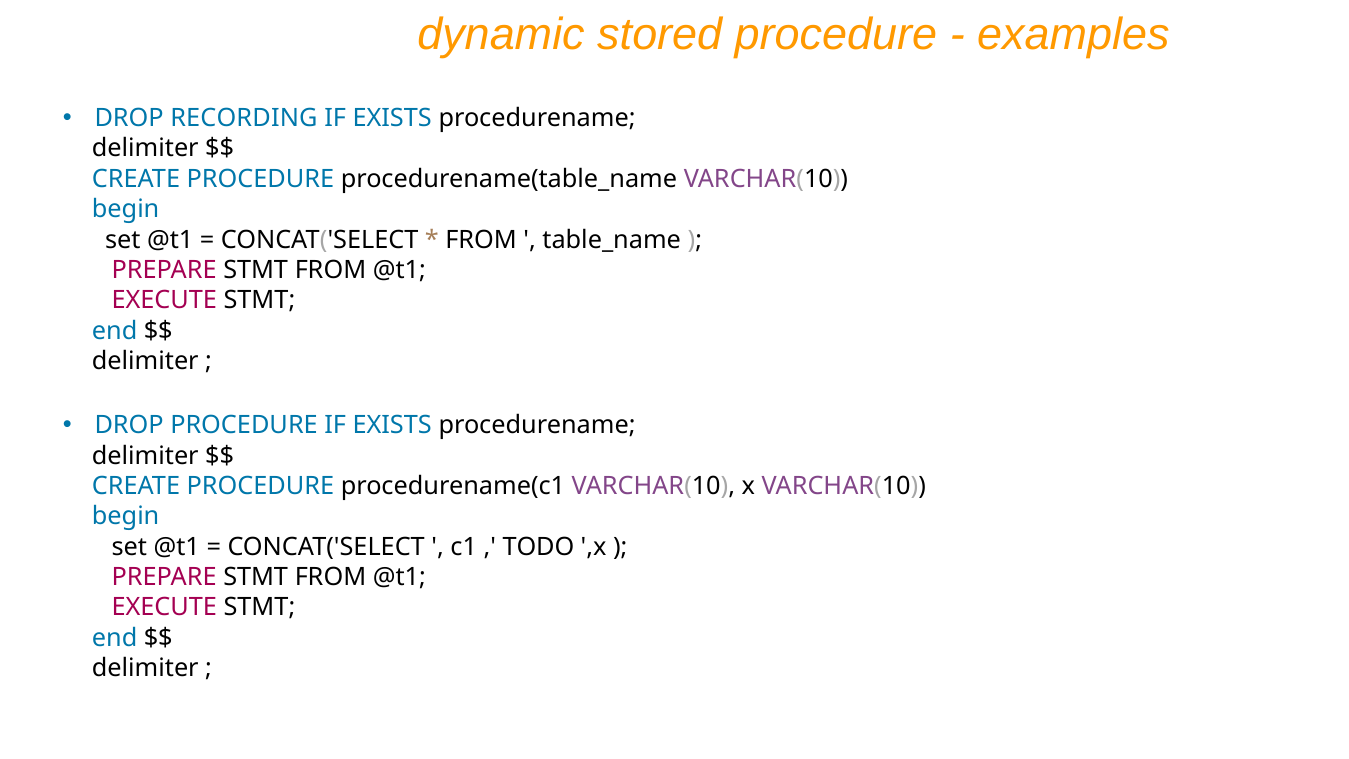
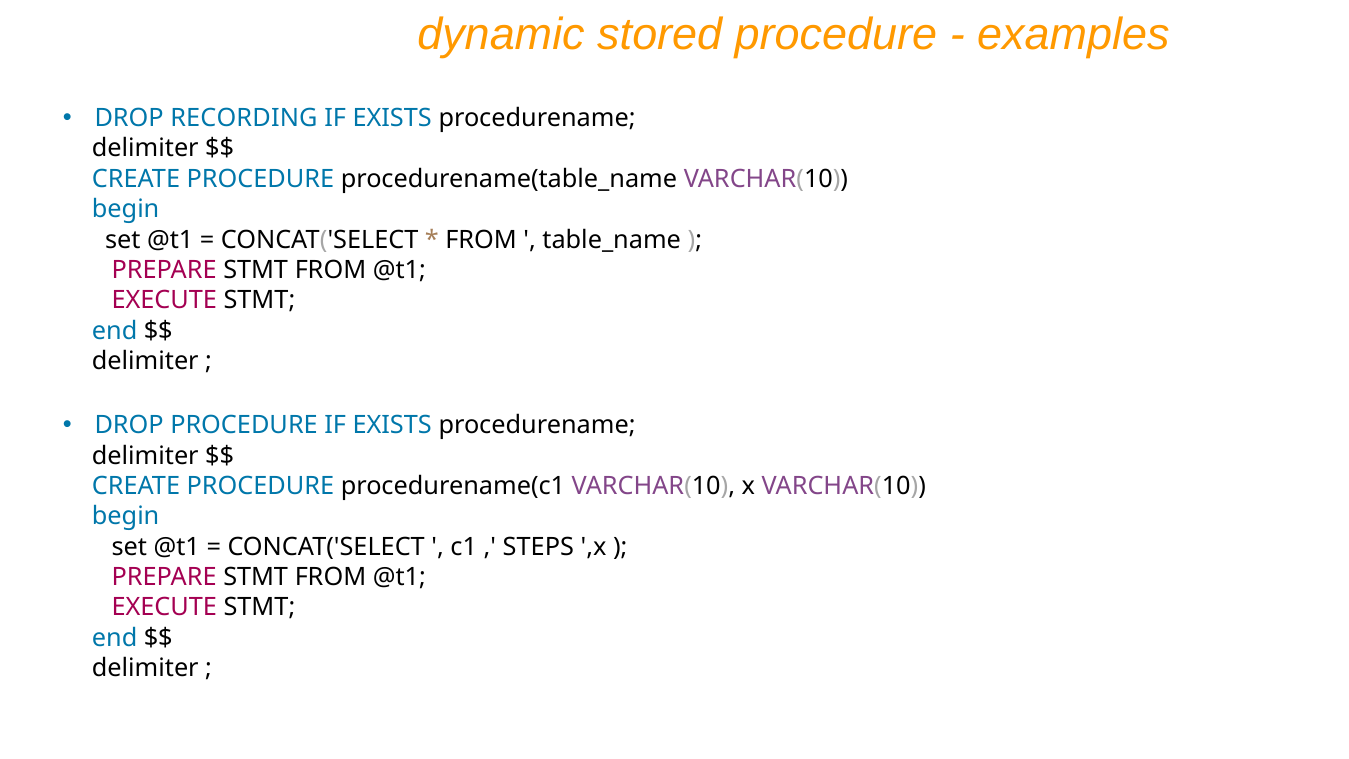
TODO: TODO -> STEPS (538, 547)
